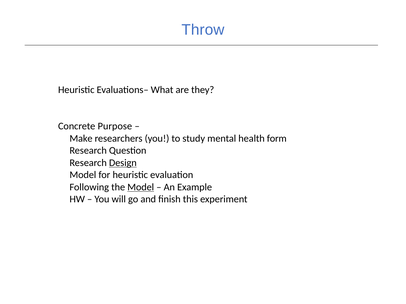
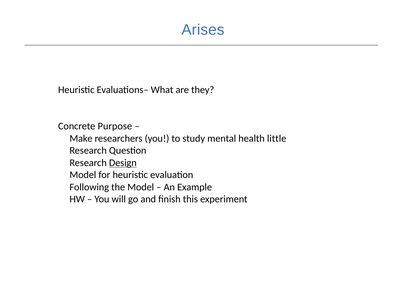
Throw: Throw -> Arises (203, 30)
form: form -> little (277, 139)
Model underline: present -> none (141, 187)
